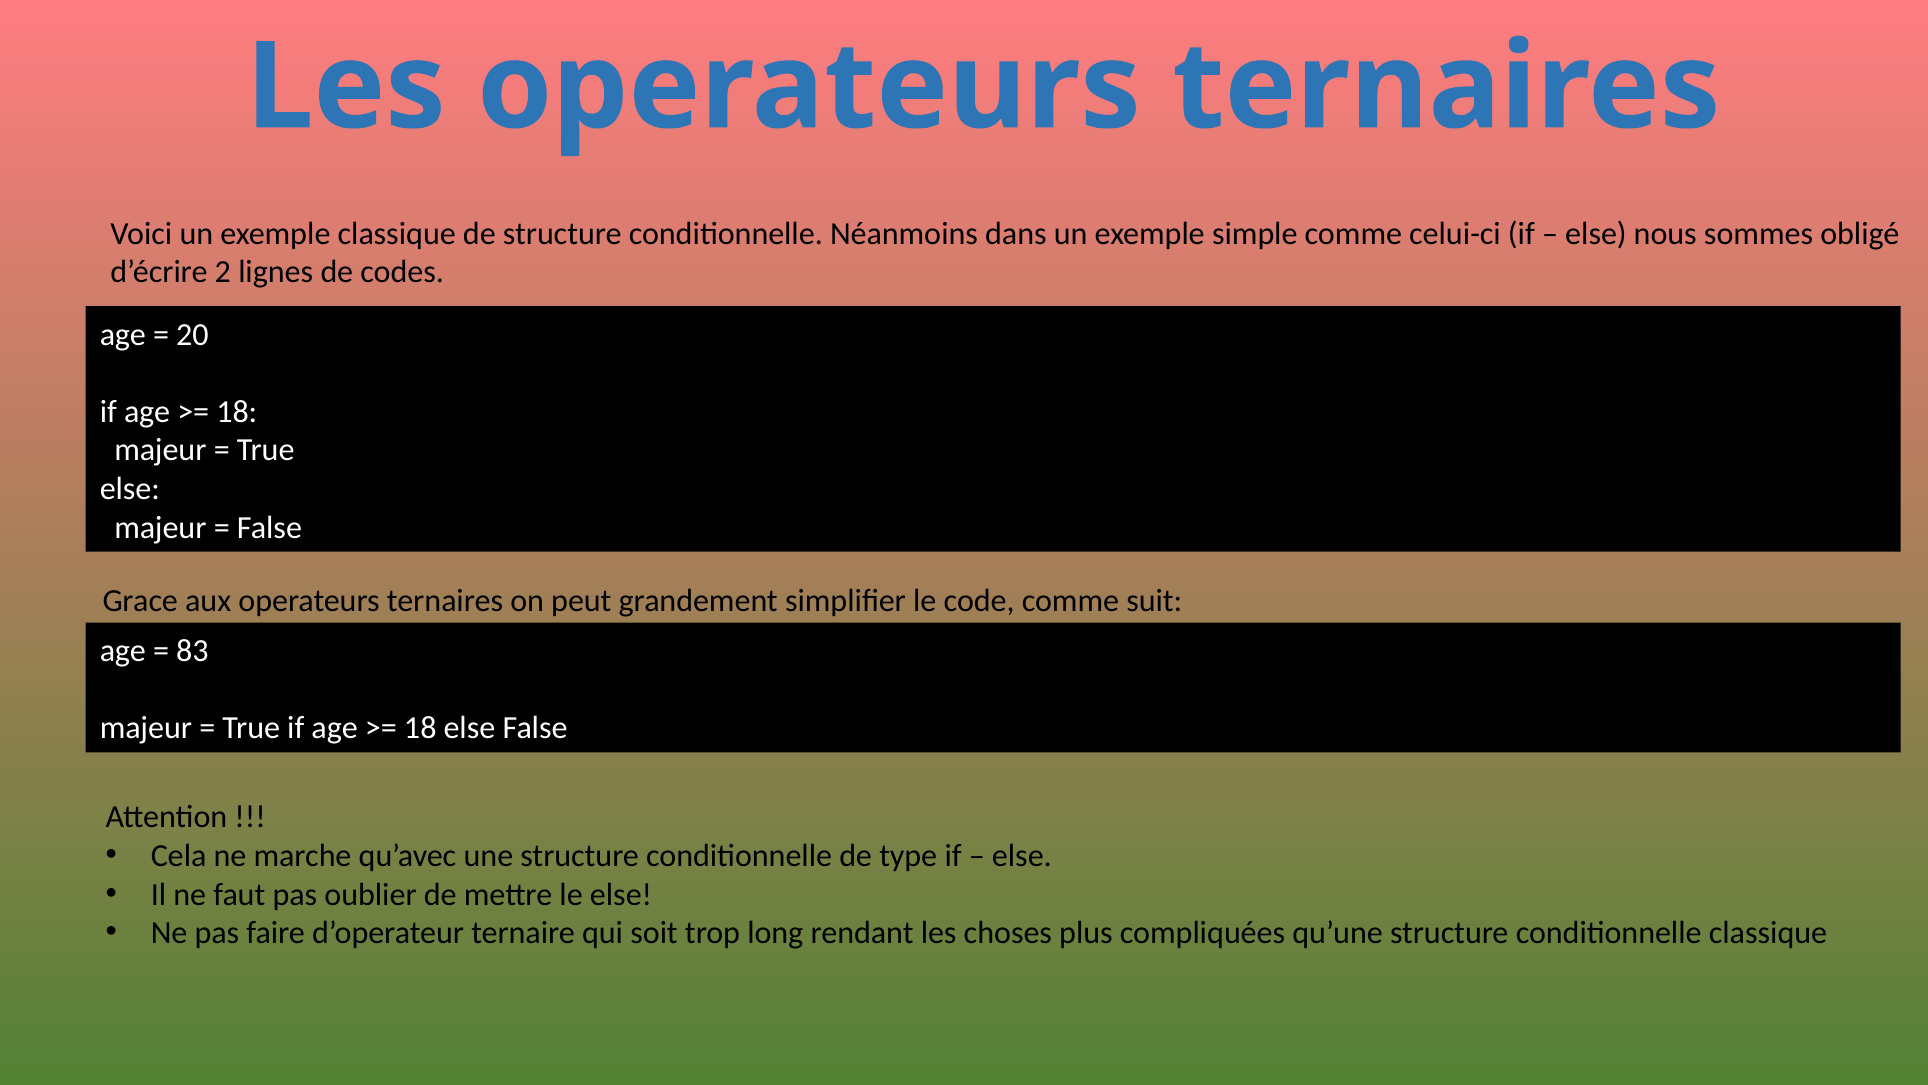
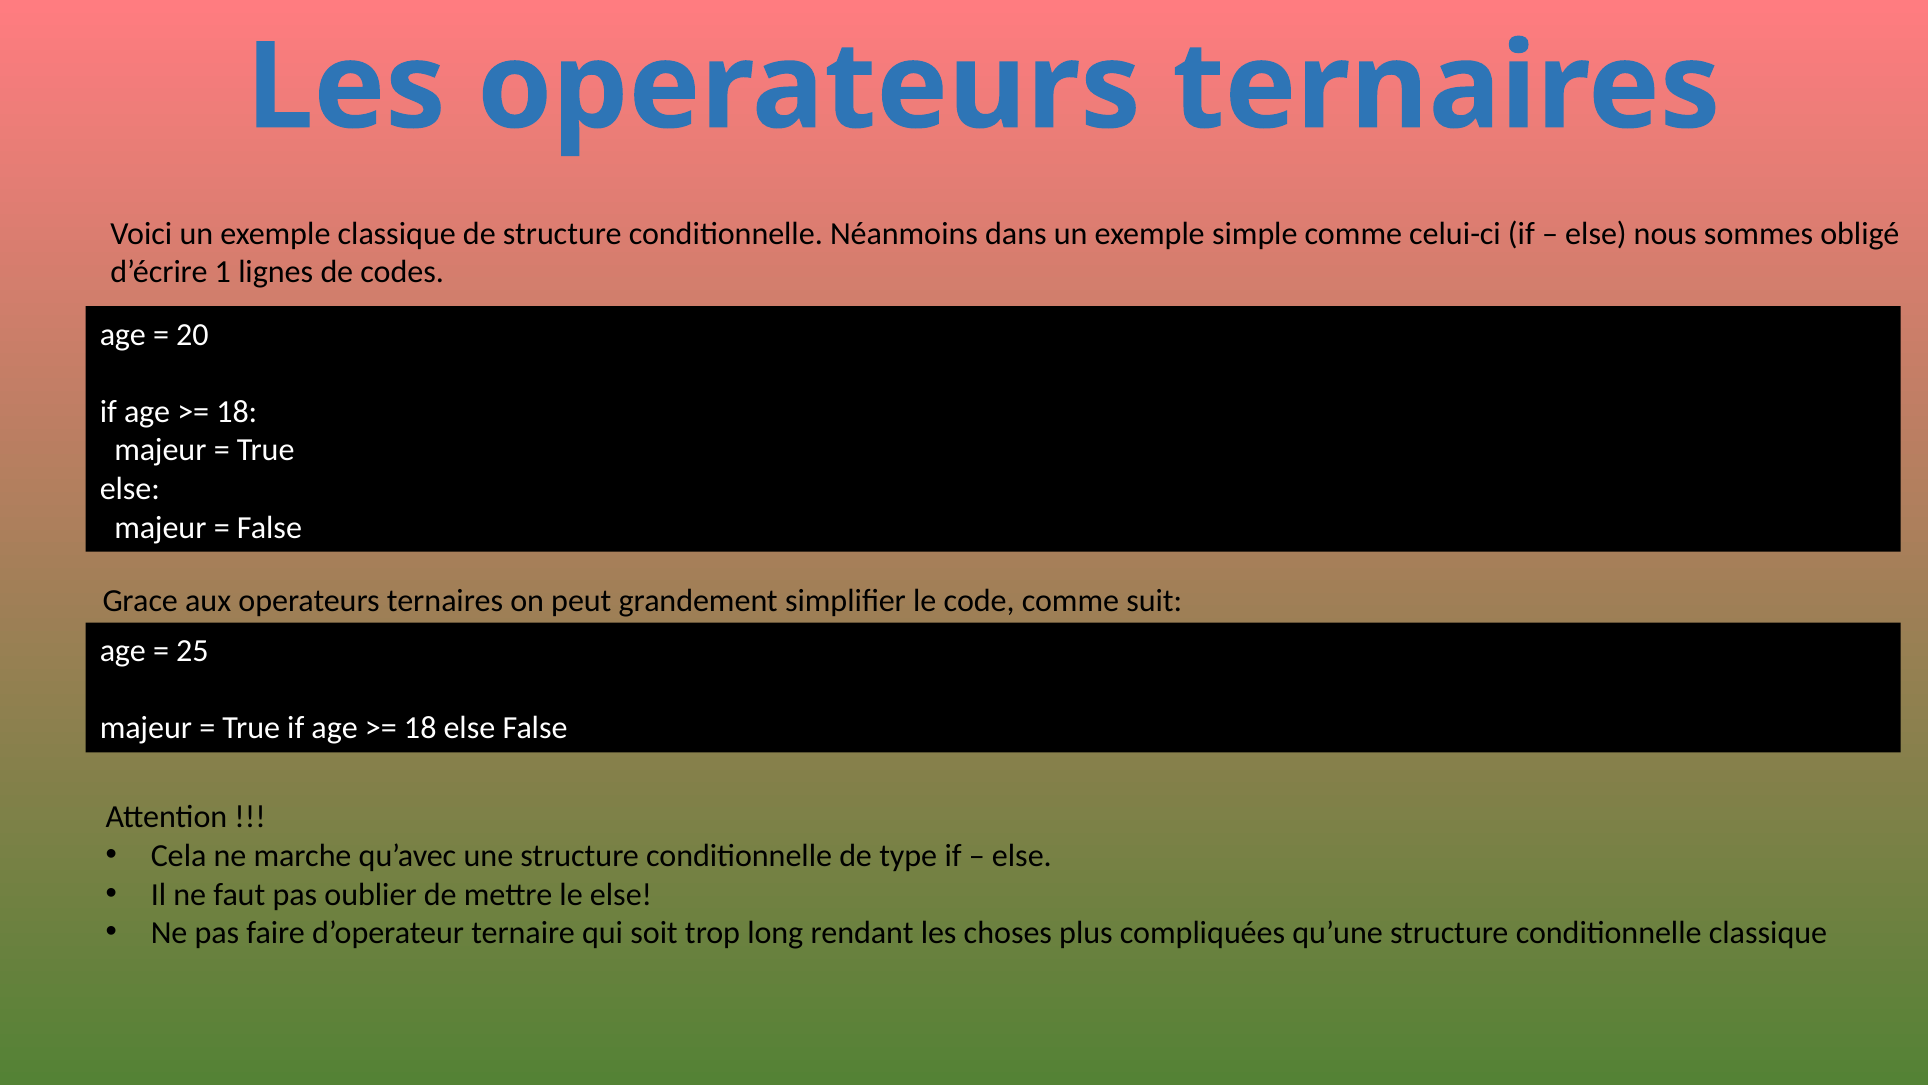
2: 2 -> 1 (223, 272)
83: 83 -> 25 (192, 651)
